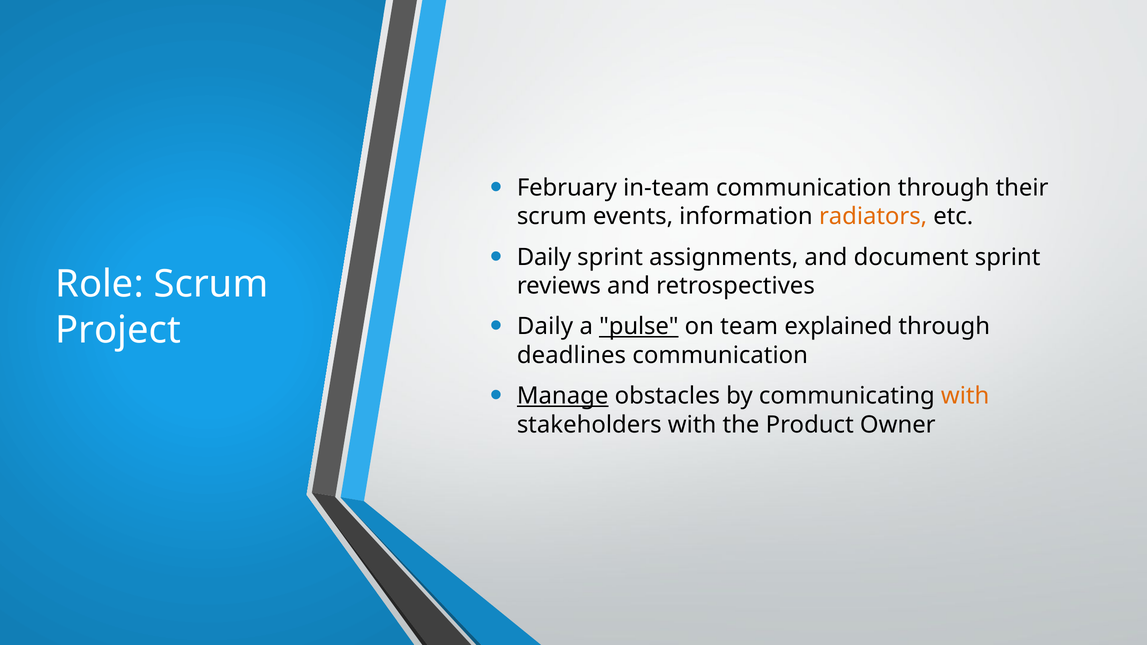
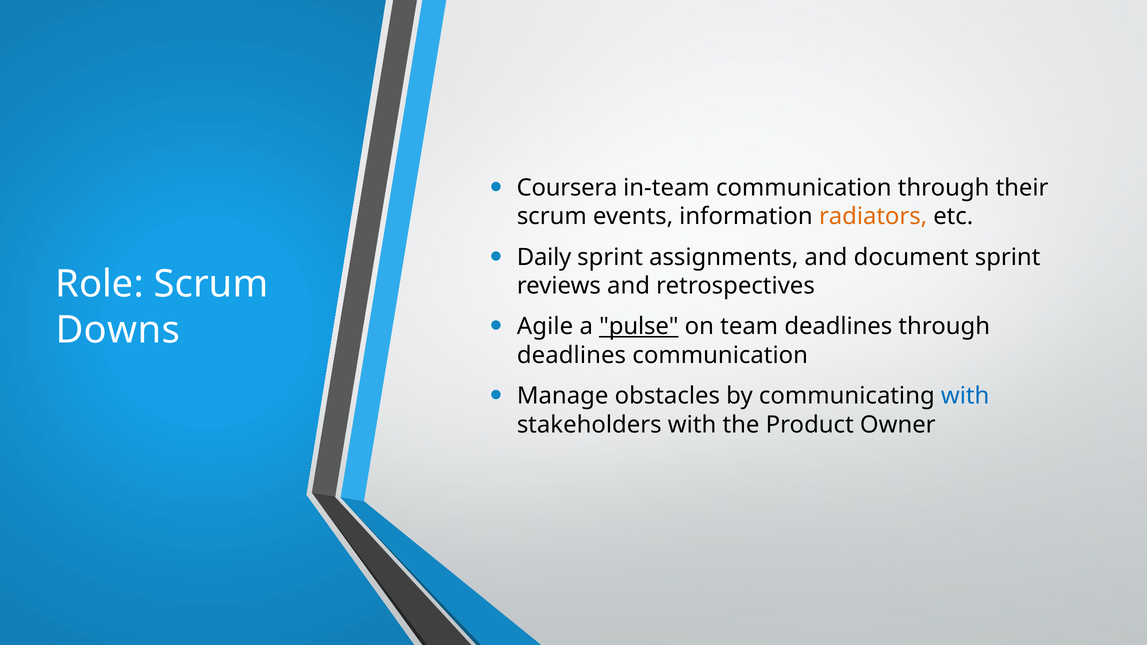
February: February -> Coursera (567, 188)
Daily: Daily -> Agile (545, 327)
team explained: explained -> deadlines (838, 327)
Project: Project -> Downs (118, 330)
Manage underline: present -> none (563, 396)
with colour: orange -> blue (965, 396)
